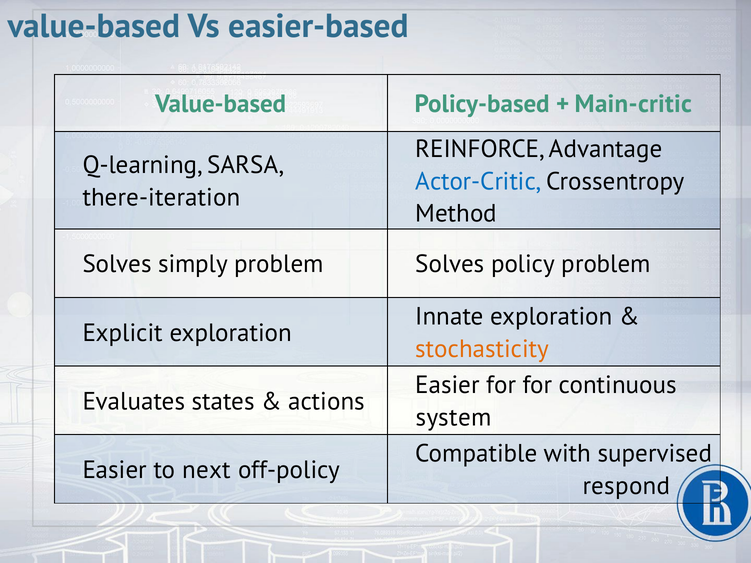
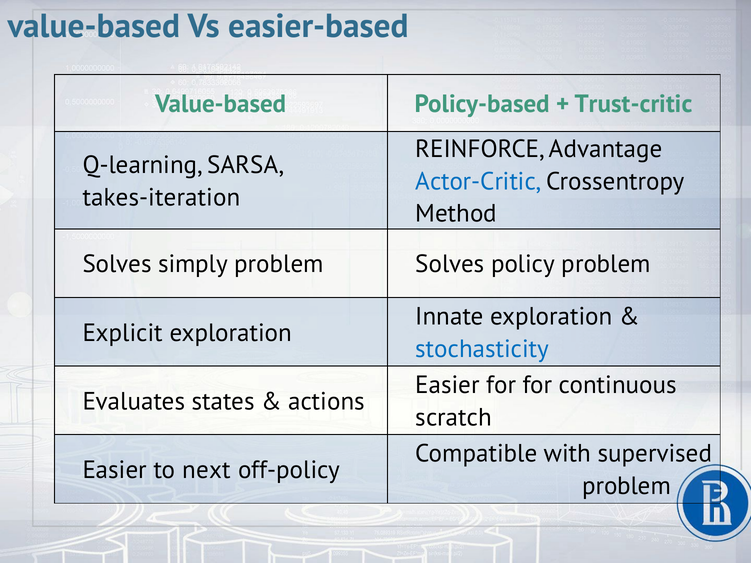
Main-critic: Main-critic -> Trust-critic (634, 104)
there-iteration: there-iteration -> takes-iteration (161, 198)
stochasticity colour: orange -> blue (482, 349)
system: system -> scratch (454, 418)
respond: respond -> problem (627, 486)
